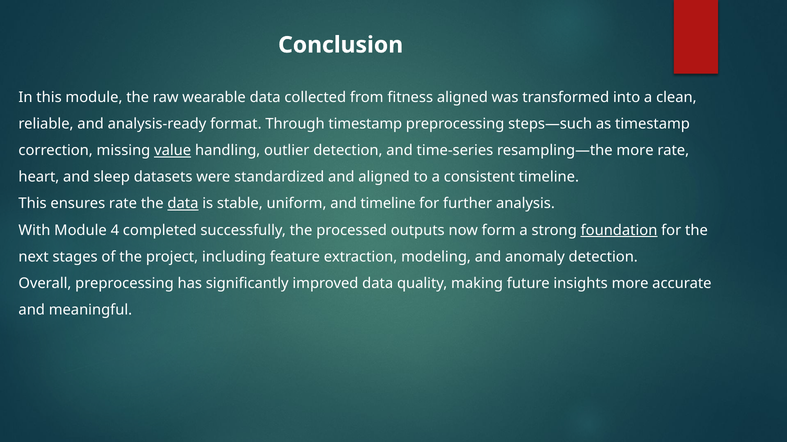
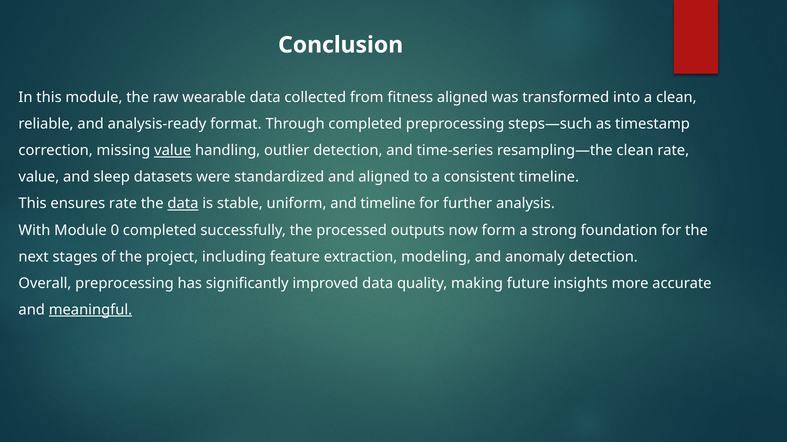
Through timestamp: timestamp -> completed (365, 124)
resampling—the more: more -> clean (635, 151)
heart: heart -> value (39, 177)
4: 4 -> 0 (115, 231)
foundation underline: present -> none (619, 231)
meaningful underline: none -> present (90, 310)
